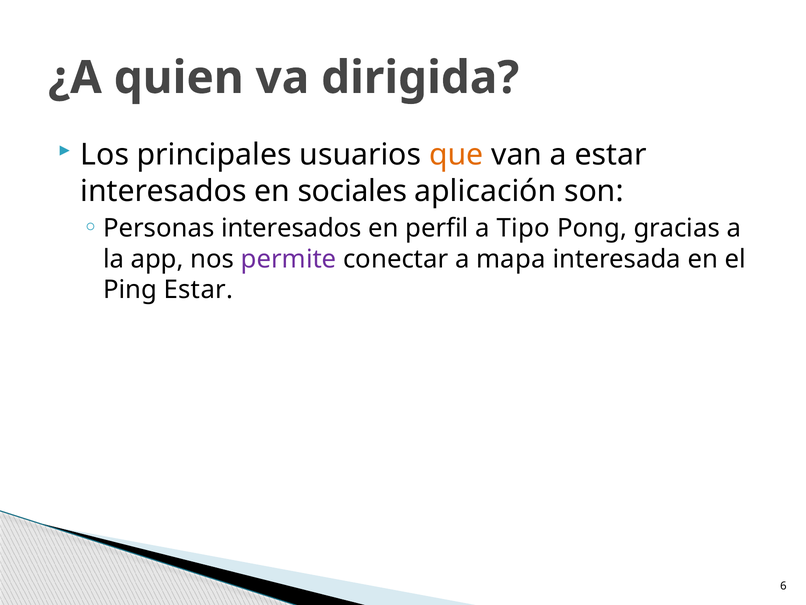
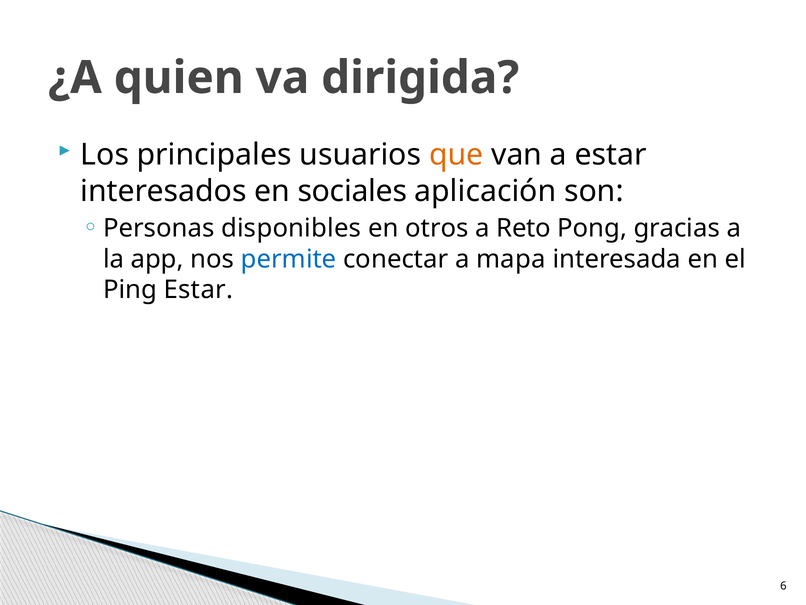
Personas interesados: interesados -> disponibles (291, 228)
perfil: perfil -> otros (437, 228)
Tipo: Tipo -> Reto (524, 228)
permite colour: purple -> blue (289, 259)
